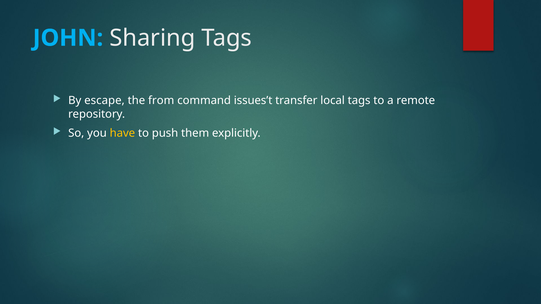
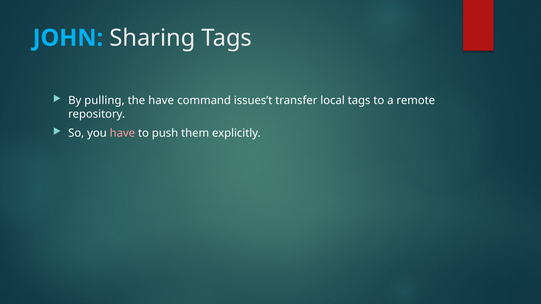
escape: escape -> pulling (104, 101)
the from: from -> have (161, 101)
have colour: yellow -> pink (122, 133)
